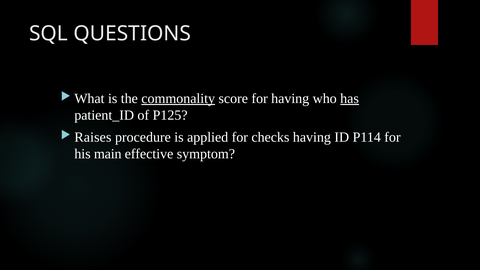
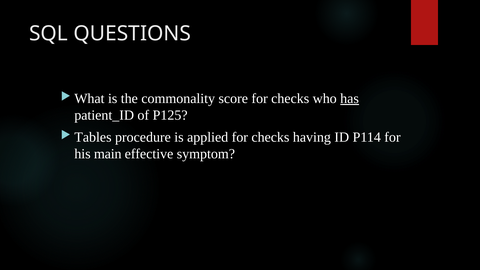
commonality underline: present -> none (178, 99)
score for having: having -> checks (290, 99)
Raises: Raises -> Tables (93, 137)
